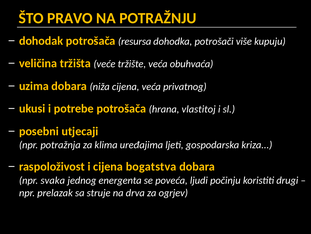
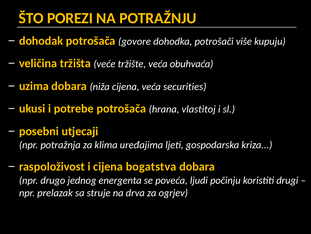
PRAVO: PRAVO -> POREZI (70, 18)
resursa: resursa -> govore (135, 41)
privatnog: privatnog -> securities (185, 86)
svaka: svaka -> drugo (53, 180)
